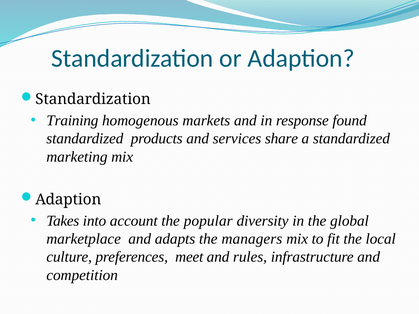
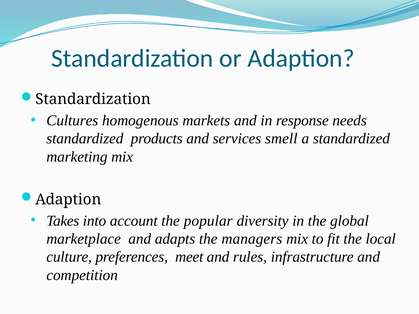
Training: Training -> Cultures (72, 121)
found: found -> needs (350, 121)
share: share -> smell (281, 139)
